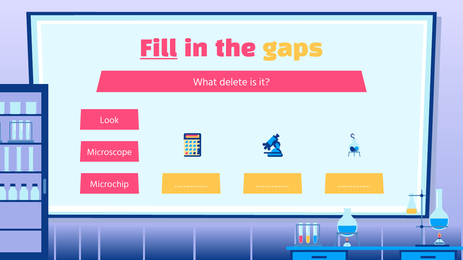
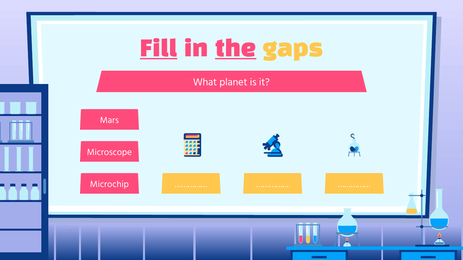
the underline: none -> present (236, 49)
delete: delete -> planet (233, 82)
Look: Look -> Mars (109, 120)
